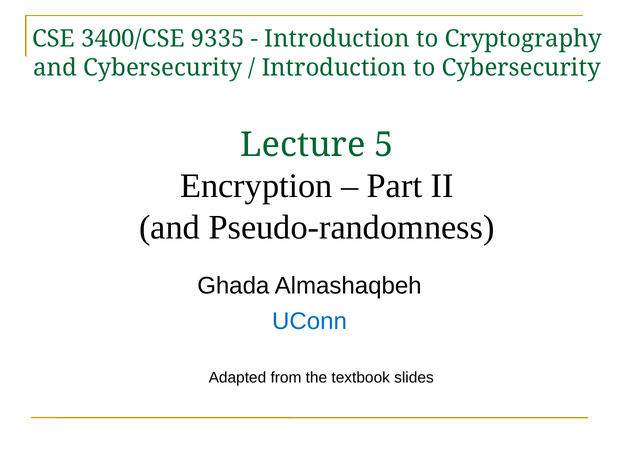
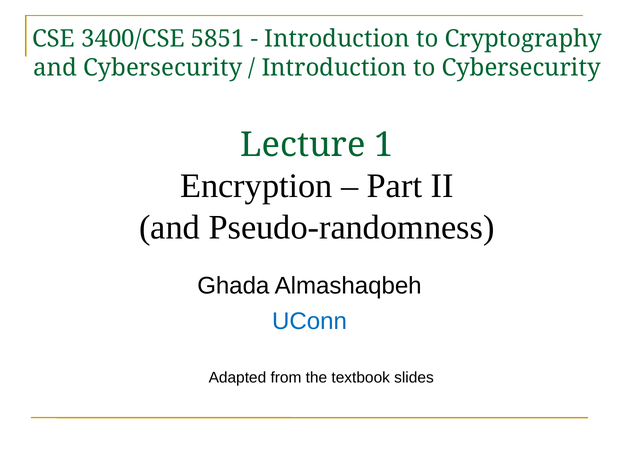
9335: 9335 -> 5851 (218, 39)
5: 5 -> 1 (384, 145)
